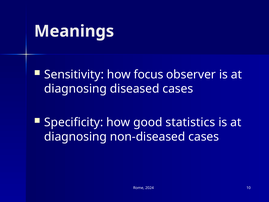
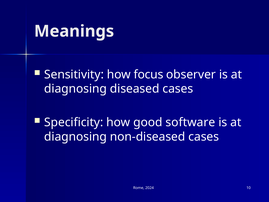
statistics: statistics -> software (190, 122)
